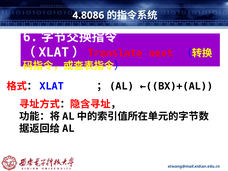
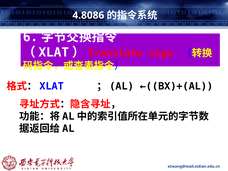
next: next -> sign (161, 53)
